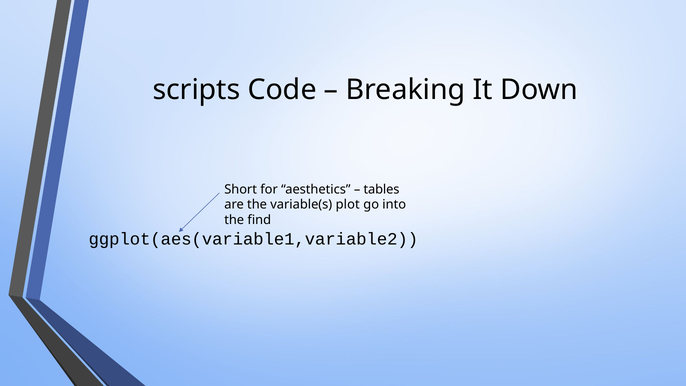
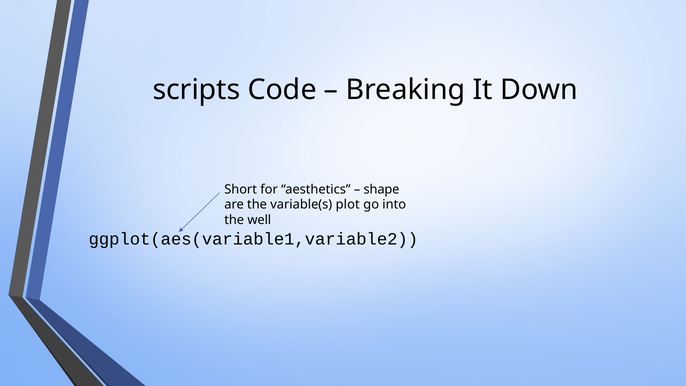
tables: tables -> shape (382, 189)
find: find -> well (259, 220)
